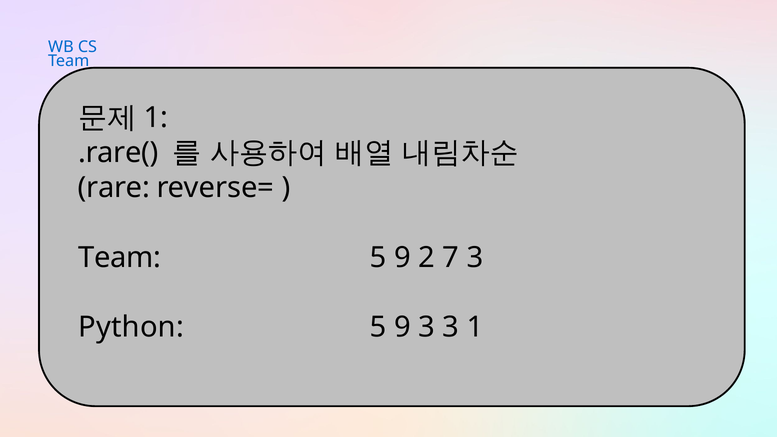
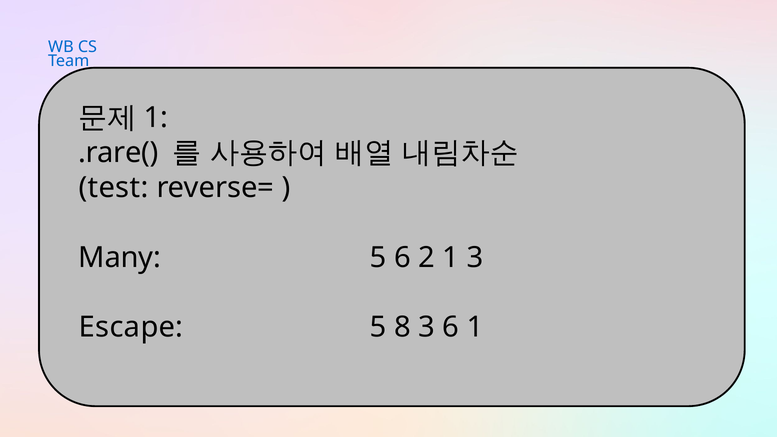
rare: rare -> test (114, 188)
Team: Team -> Many (120, 257)
9: 9 -> 6 (402, 257)
2 7: 7 -> 1 (451, 257)
Python: Python -> Escape (131, 327)
9: 9 -> 8 (402, 327)
3 3: 3 -> 6 (451, 327)
